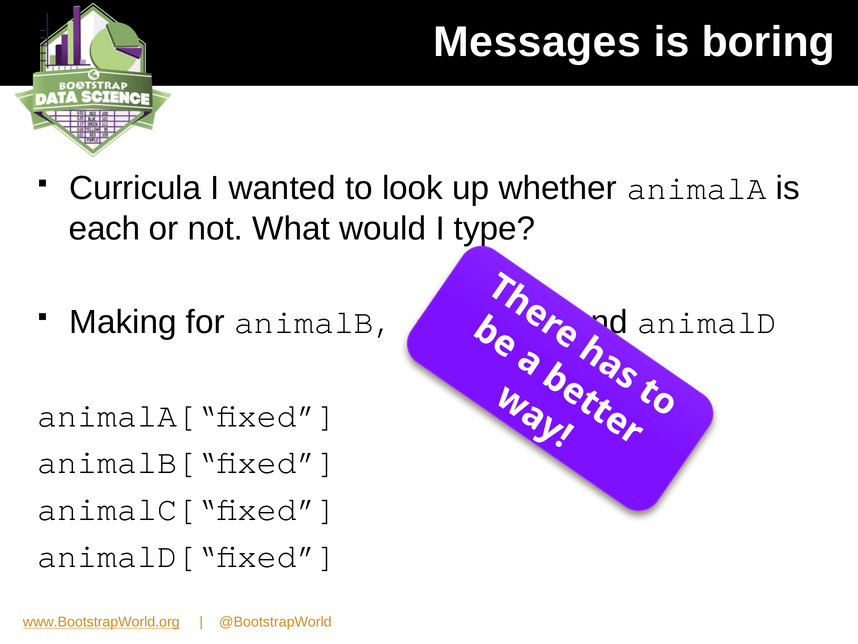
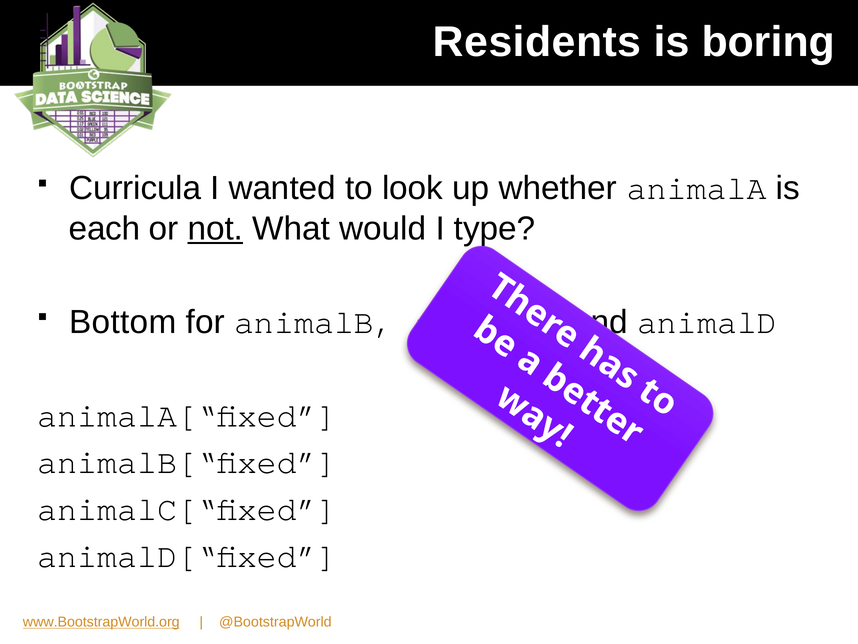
Messages: Messages -> Residents (537, 42)
not underline: none -> present (215, 228)
Making: Making -> Bottom (123, 322)
